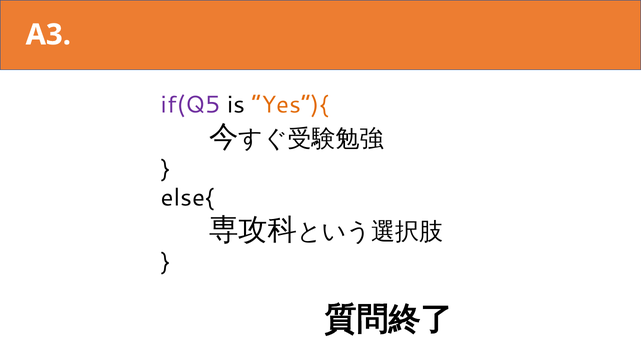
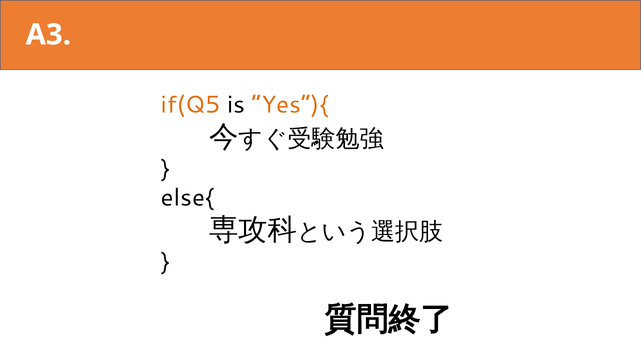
if(Q5 colour: purple -> orange (191, 104)
